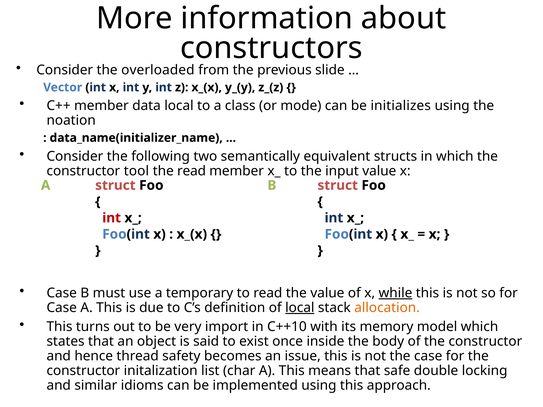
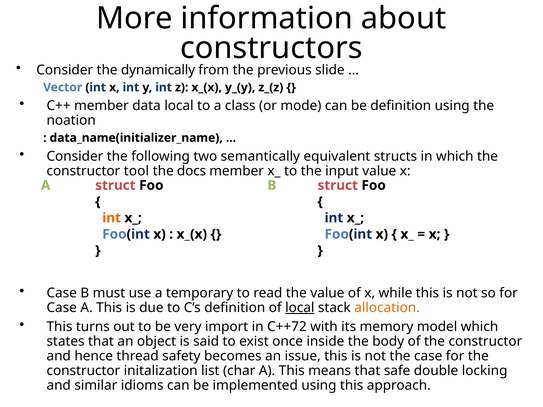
overloaded: overloaded -> dynamically (158, 70)
be initializes: initializes -> definition (401, 106)
the read: read -> docs (192, 171)
int colour: red -> orange (112, 218)
while underline: present -> none (395, 293)
C++10: C++10 -> C++72 (287, 327)
